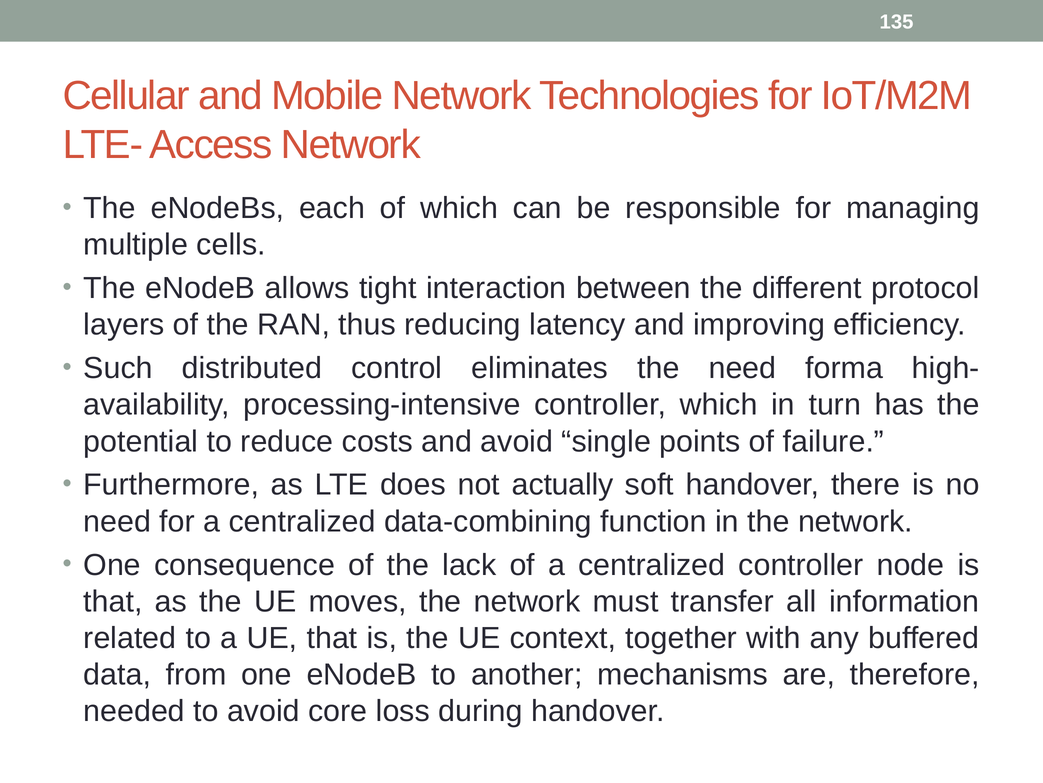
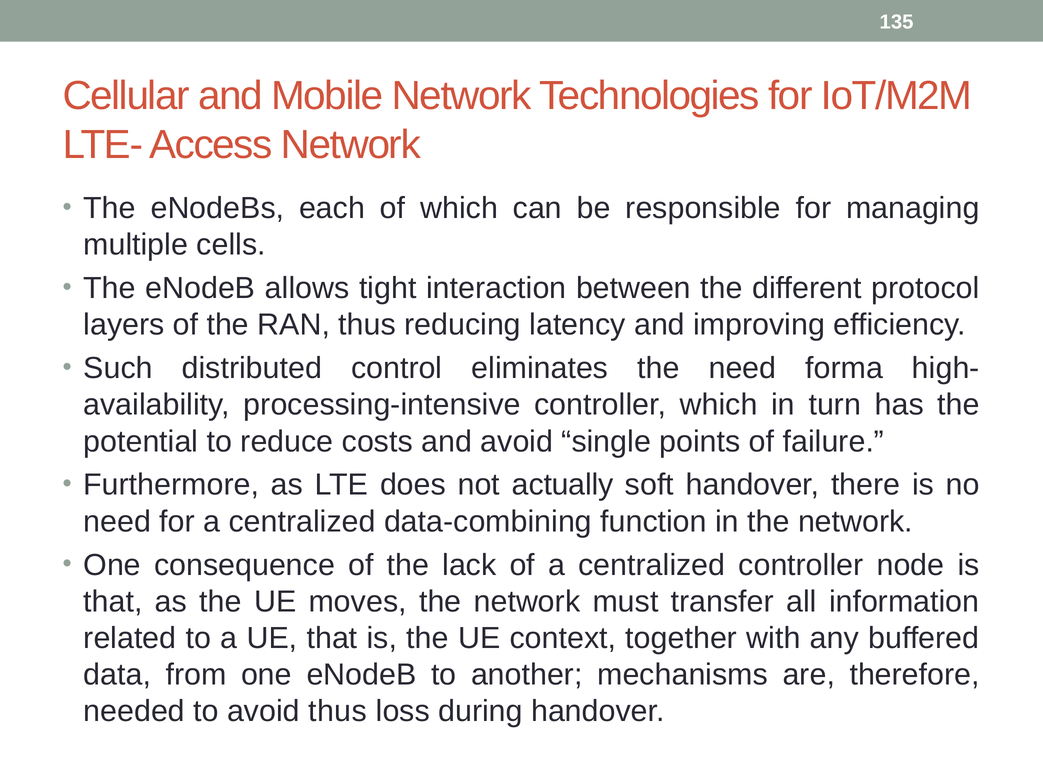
avoid core: core -> thus (338, 710)
